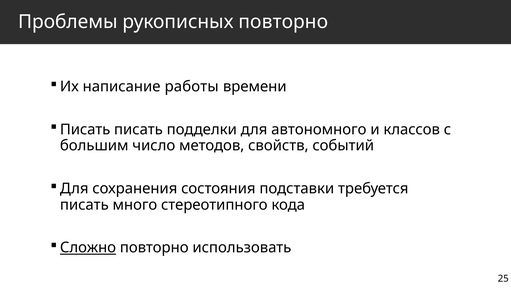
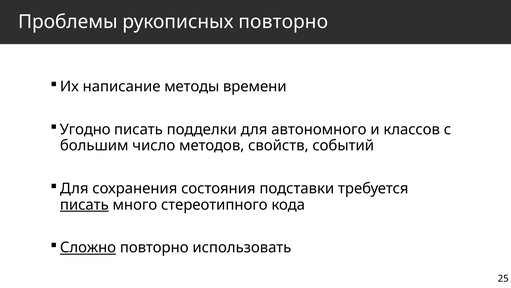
работы: работы -> методы (192, 86)
Писать: Писать -> Угодно (85, 129)
писать underline: none -> present (84, 204)
